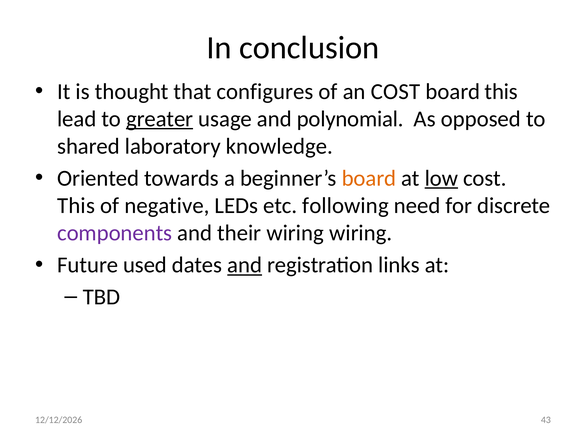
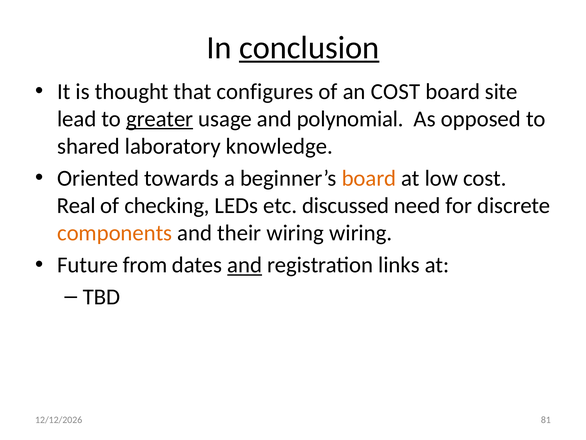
conclusion underline: none -> present (309, 48)
board this: this -> site (501, 91)
low underline: present -> none (441, 178)
This: This -> Real (76, 205)
negative: negative -> checking (167, 205)
following: following -> discussed (346, 205)
components colour: purple -> orange (115, 233)
used: used -> from (145, 265)
43: 43 -> 81 (546, 420)
